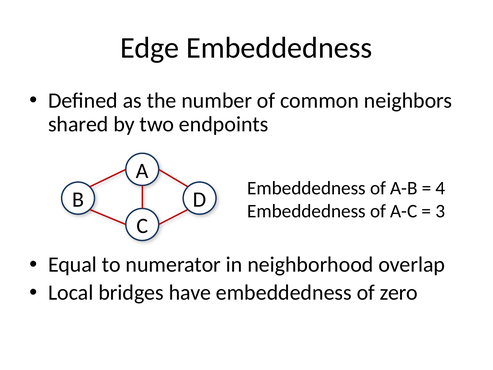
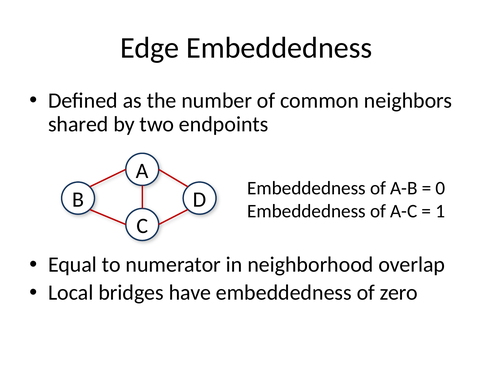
4: 4 -> 0 (440, 188)
3: 3 -> 1 (440, 211)
